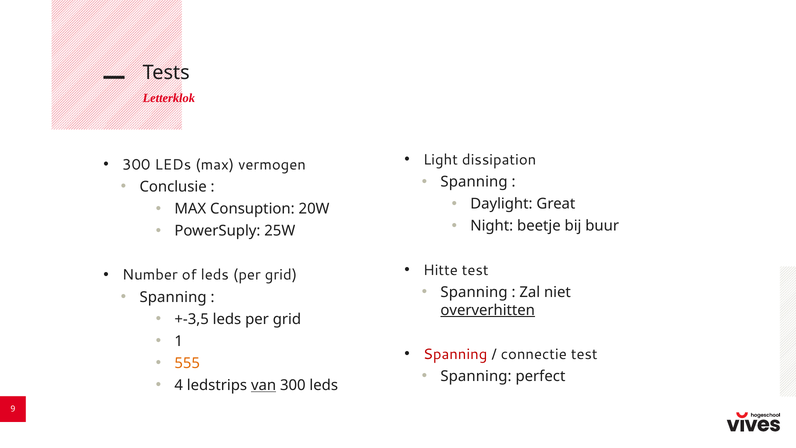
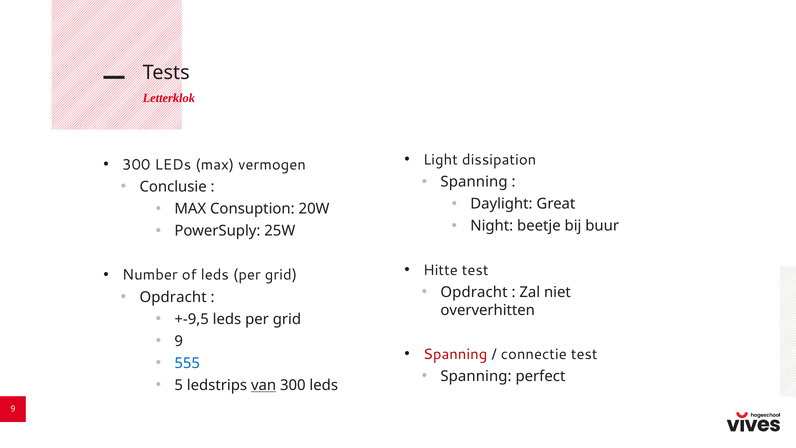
Spanning: Spanning -> Opdracht (474, 292)
Spanning: Spanning -> Opdracht (173, 297)
oververhitten underline: present -> none (488, 310)
+-3,5: +-3,5 -> +-9,5 (192, 319)
1: 1 -> 9 (179, 341)
555 colour: orange -> blue (187, 363)
4: 4 -> 5 (179, 385)
